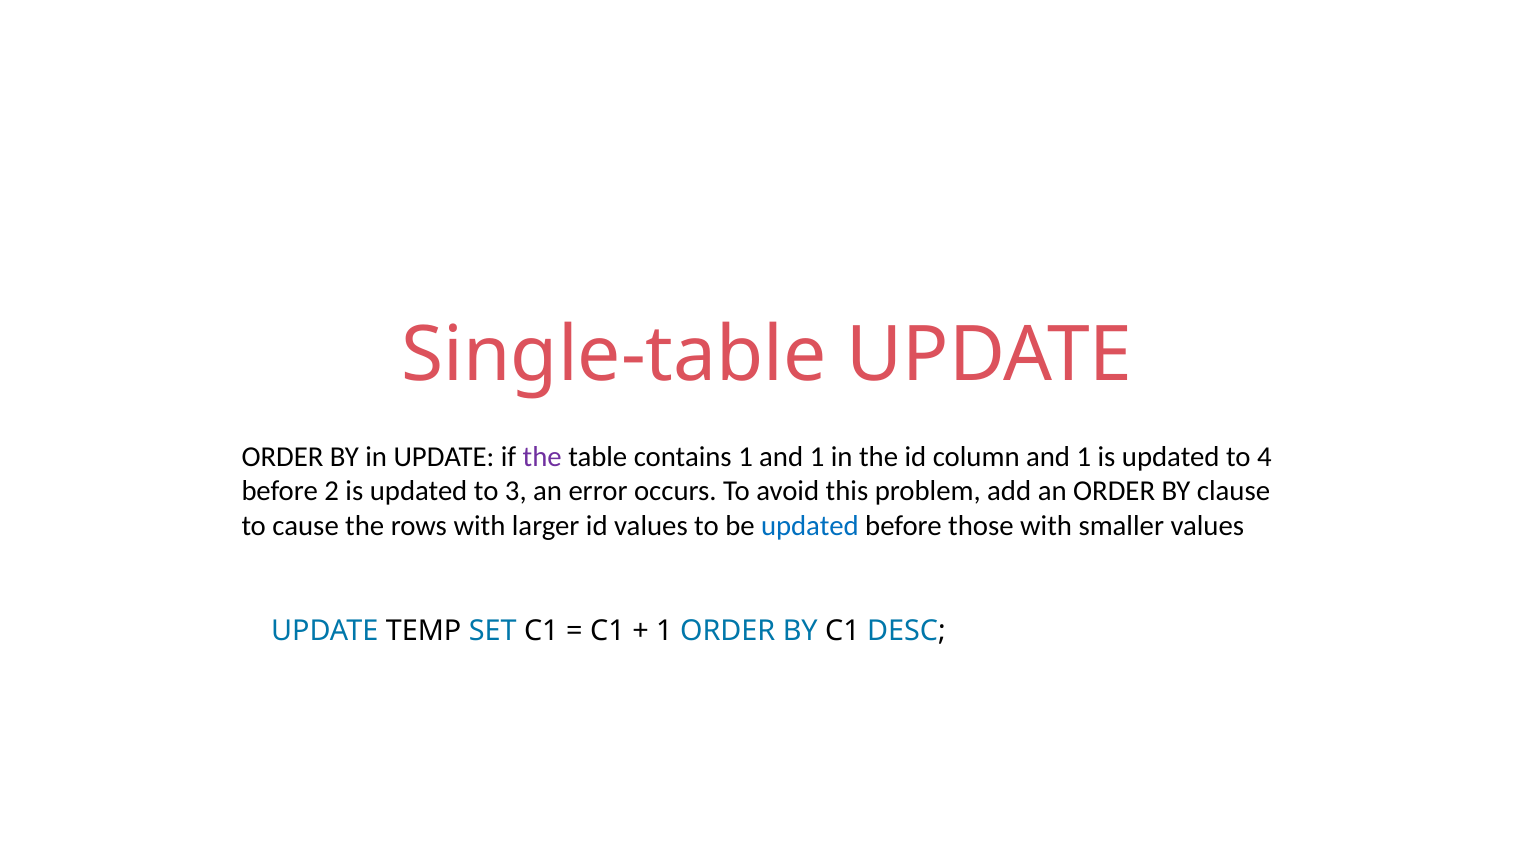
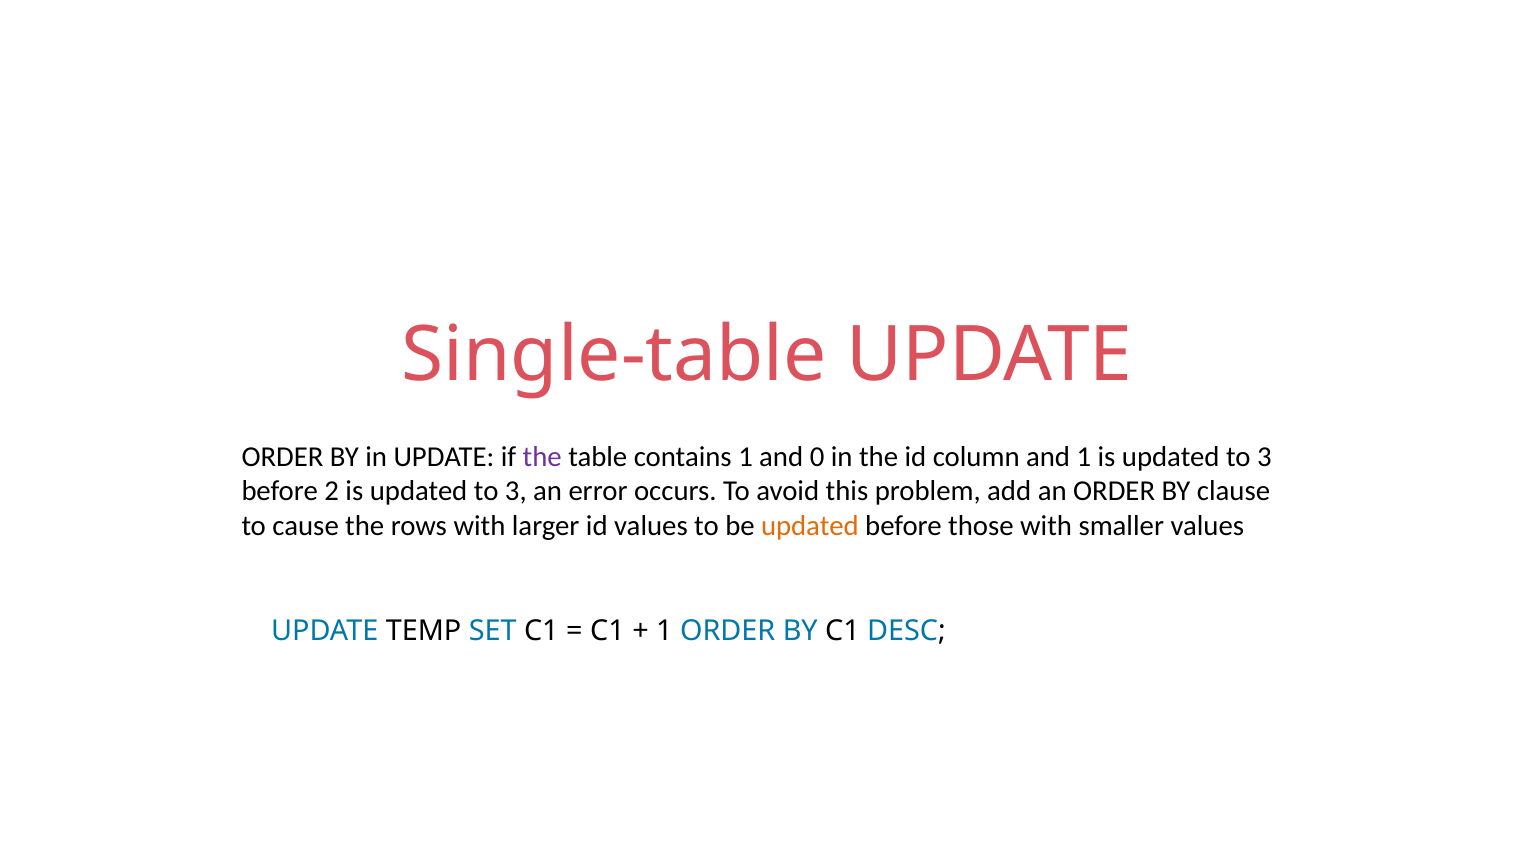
1 and 1: 1 -> 0 (817, 457)
4: 4 -> 3 (1264, 457)
updated colour: blue -> orange (810, 526)
